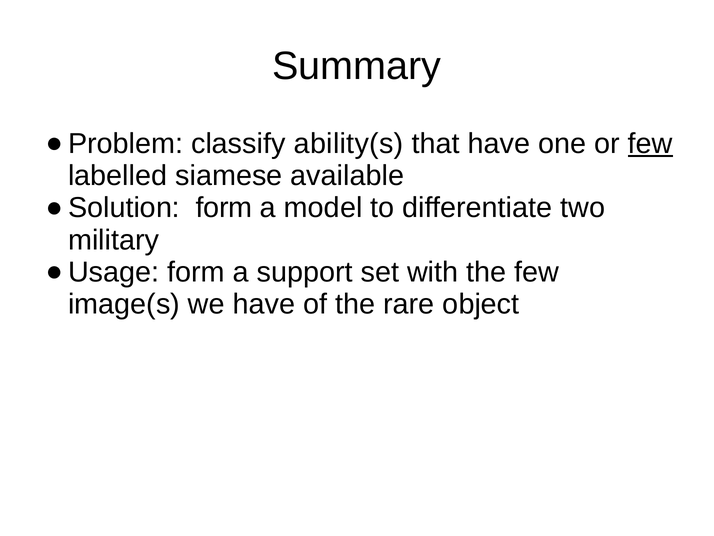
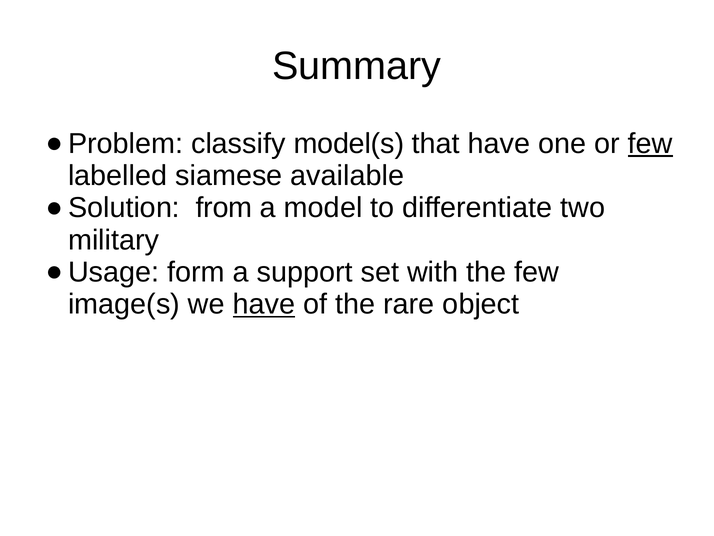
ability(s: ability(s -> model(s (349, 143)
form: form -> from (224, 208)
have underline: none -> present (264, 304)
